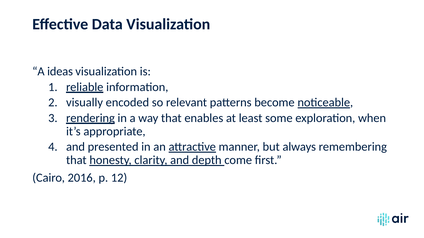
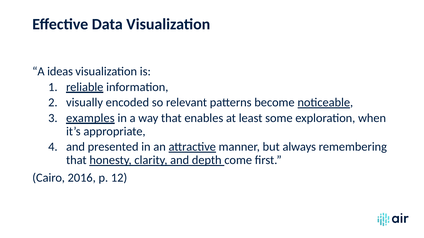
rendering: rendering -> examples (90, 118)
